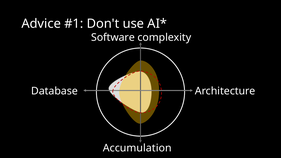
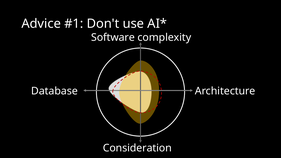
Accumulation: Accumulation -> Consideration (137, 148)
